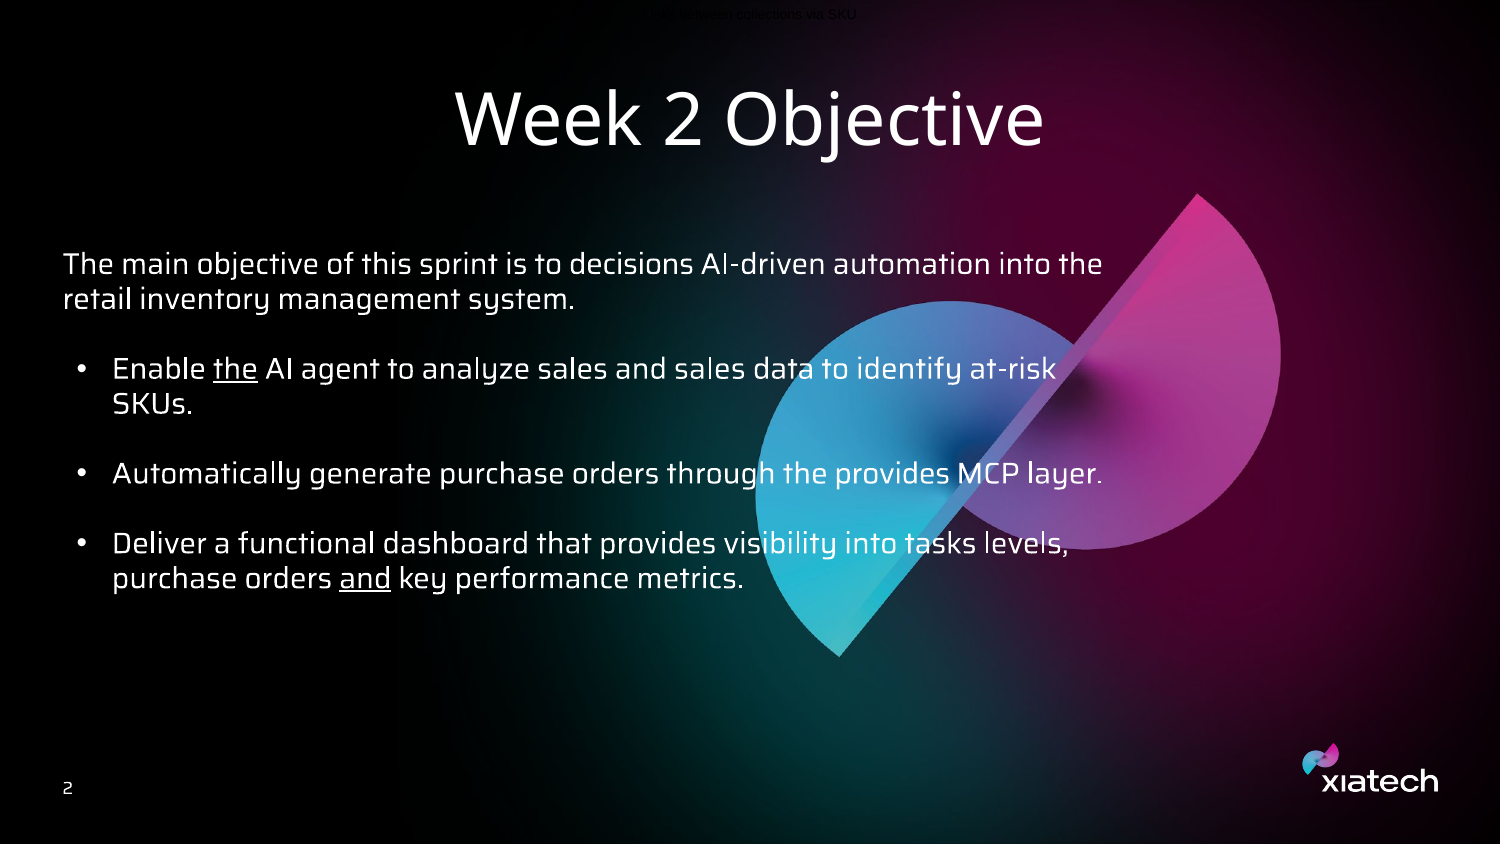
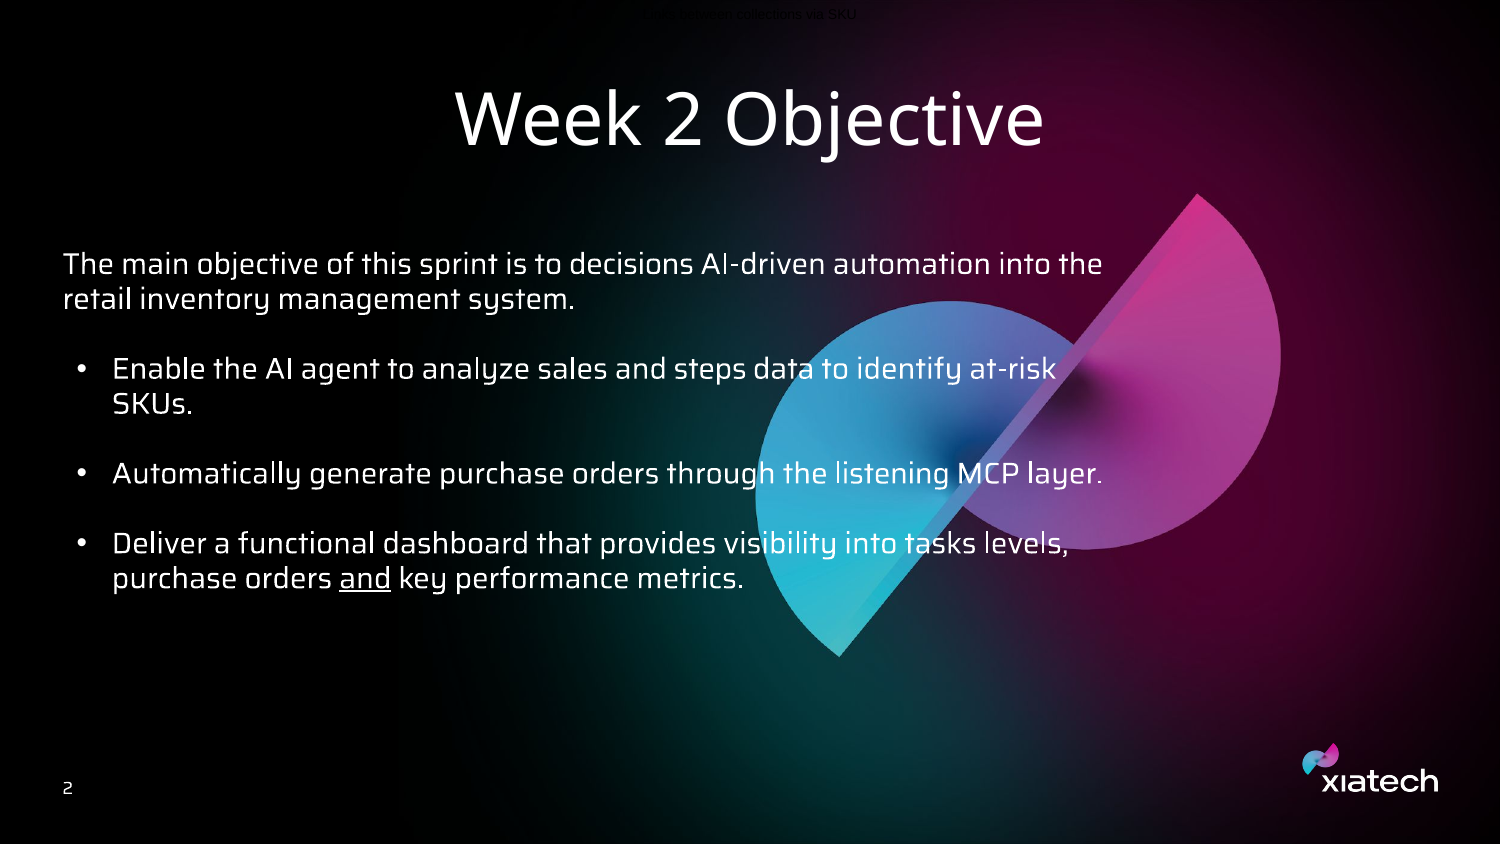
the underline: present -> none (235, 369)
and sales: sales -> steps (710, 369)
the provides: provides -> listening (892, 473)
